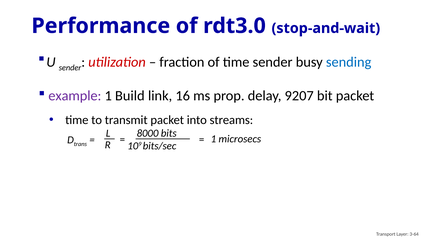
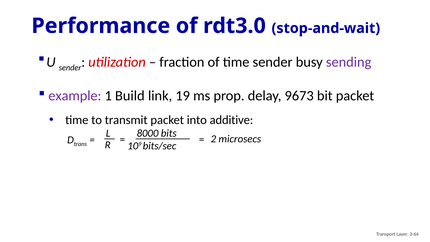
sending colour: blue -> purple (349, 62)
16: 16 -> 19 (183, 96)
9207: 9207 -> 9673 (299, 96)
streams: streams -> additive (231, 120)
1: 1 -> 2 (213, 139)
